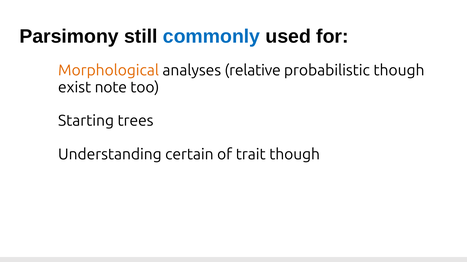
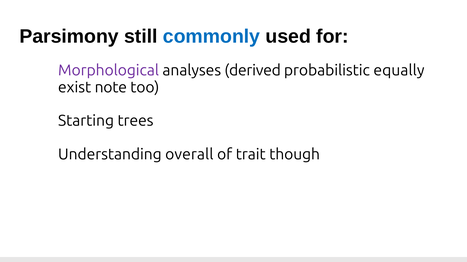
Morphological colour: orange -> purple (108, 71)
relative: relative -> derived (253, 71)
probabilistic though: though -> equally (399, 71)
certain: certain -> overall (189, 155)
